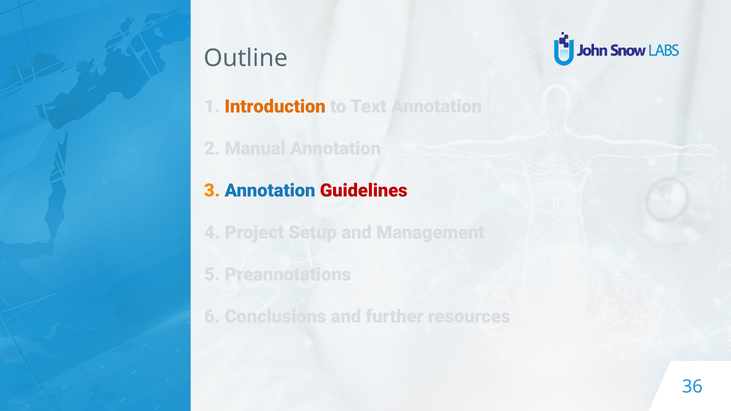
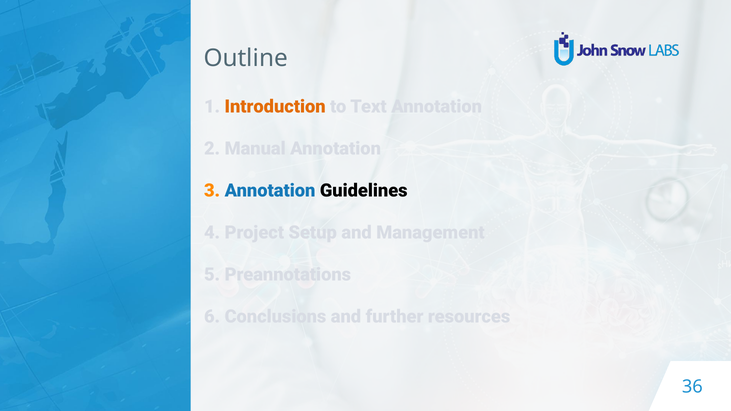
Guidelines colour: red -> black (364, 191)
